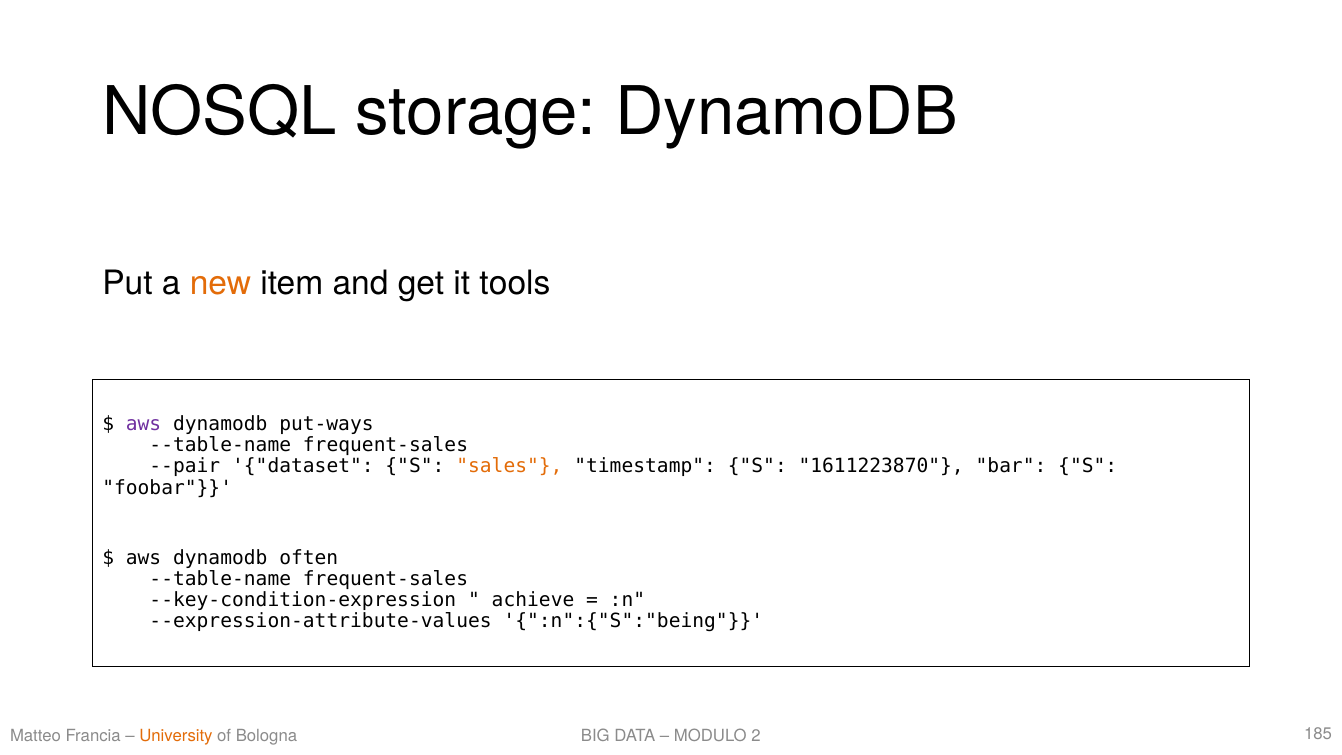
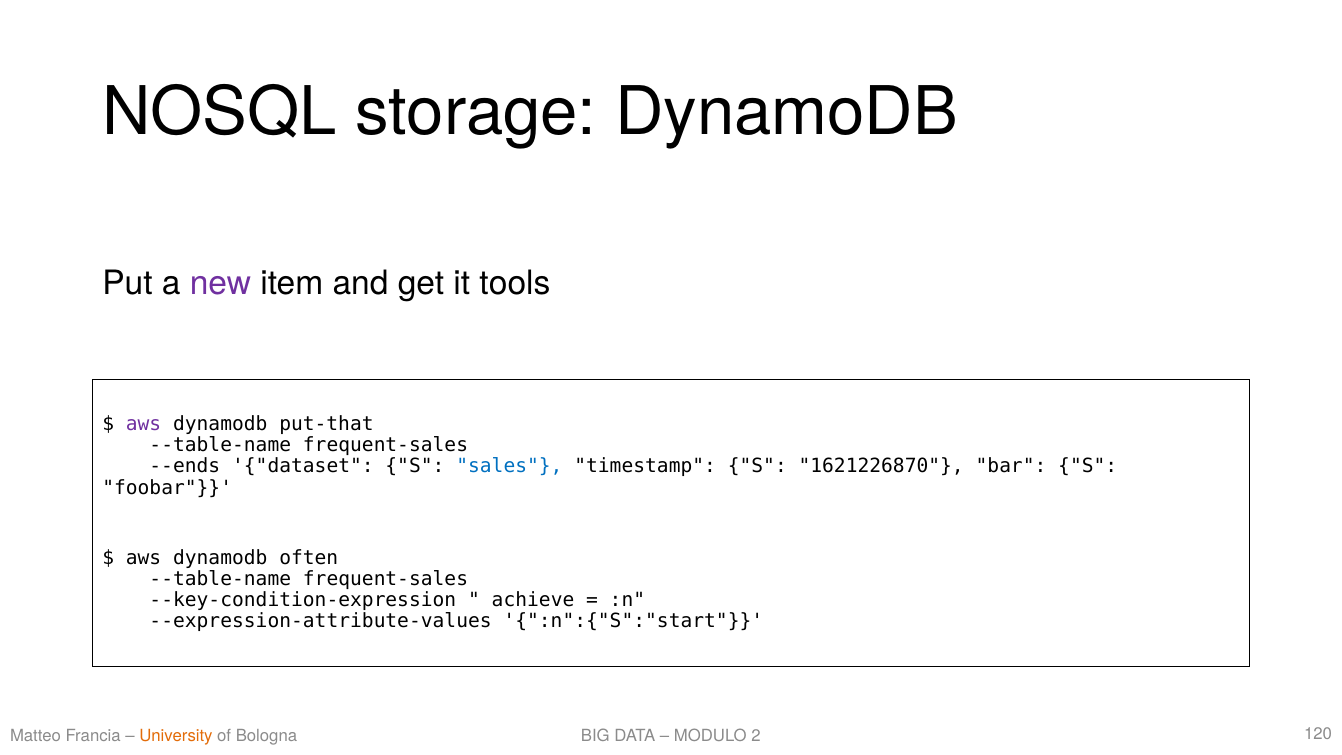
new colour: orange -> purple (221, 283)
put-ways: put-ways -> put-that (326, 424)
--pair: --pair -> --ends (185, 466)
sales colour: orange -> blue (509, 466)
1611223870: 1611223870 -> 1621226870 (881, 466)
:n":{"S":"being: :n":{"S":"being -> :n":{"S":"start (633, 621)
185: 185 -> 120 (1318, 734)
